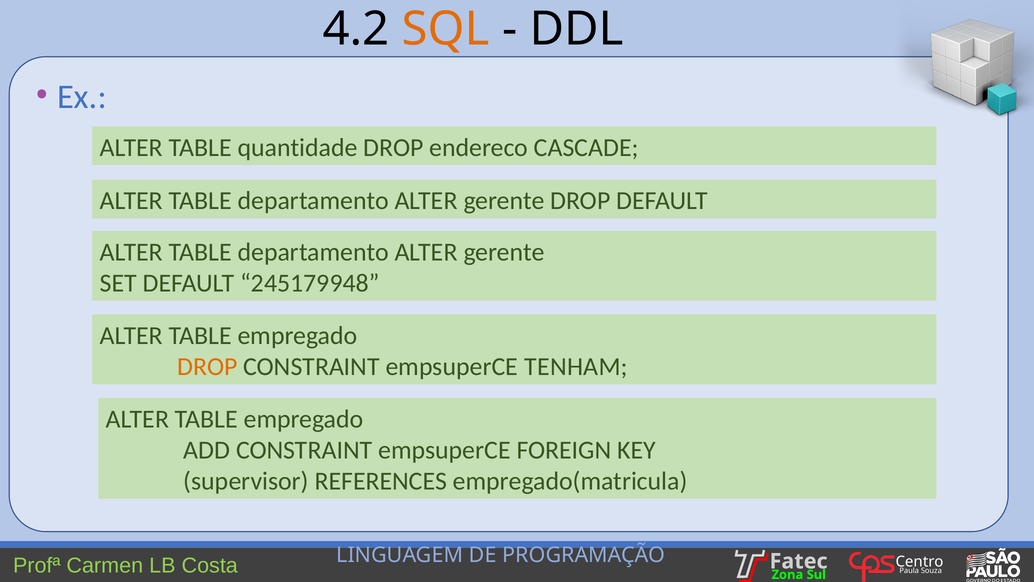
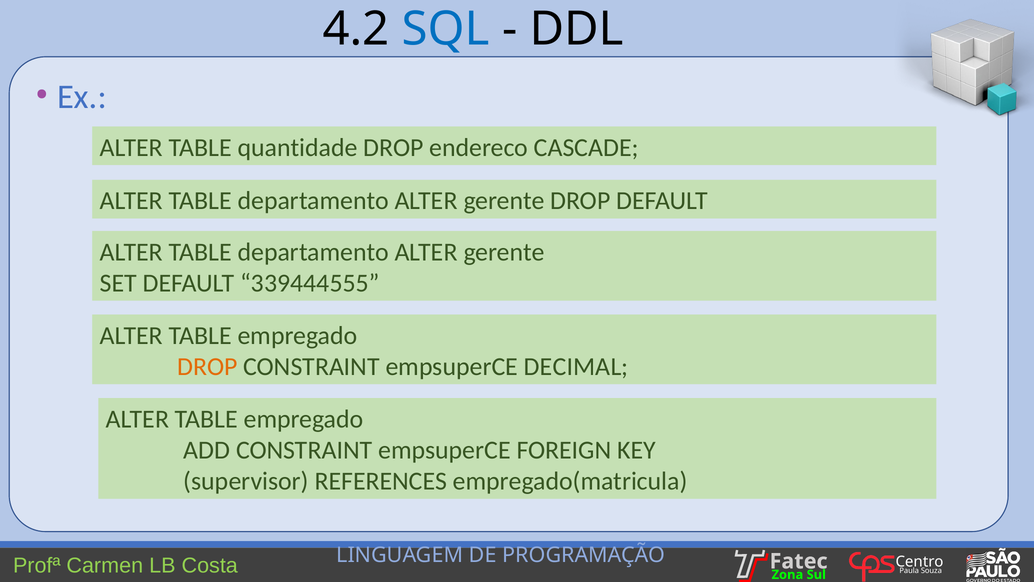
SQL colour: orange -> blue (446, 29)
245179948: 245179948 -> 339444555 (310, 283)
TENHAM: TENHAM -> DECIMAL (576, 366)
